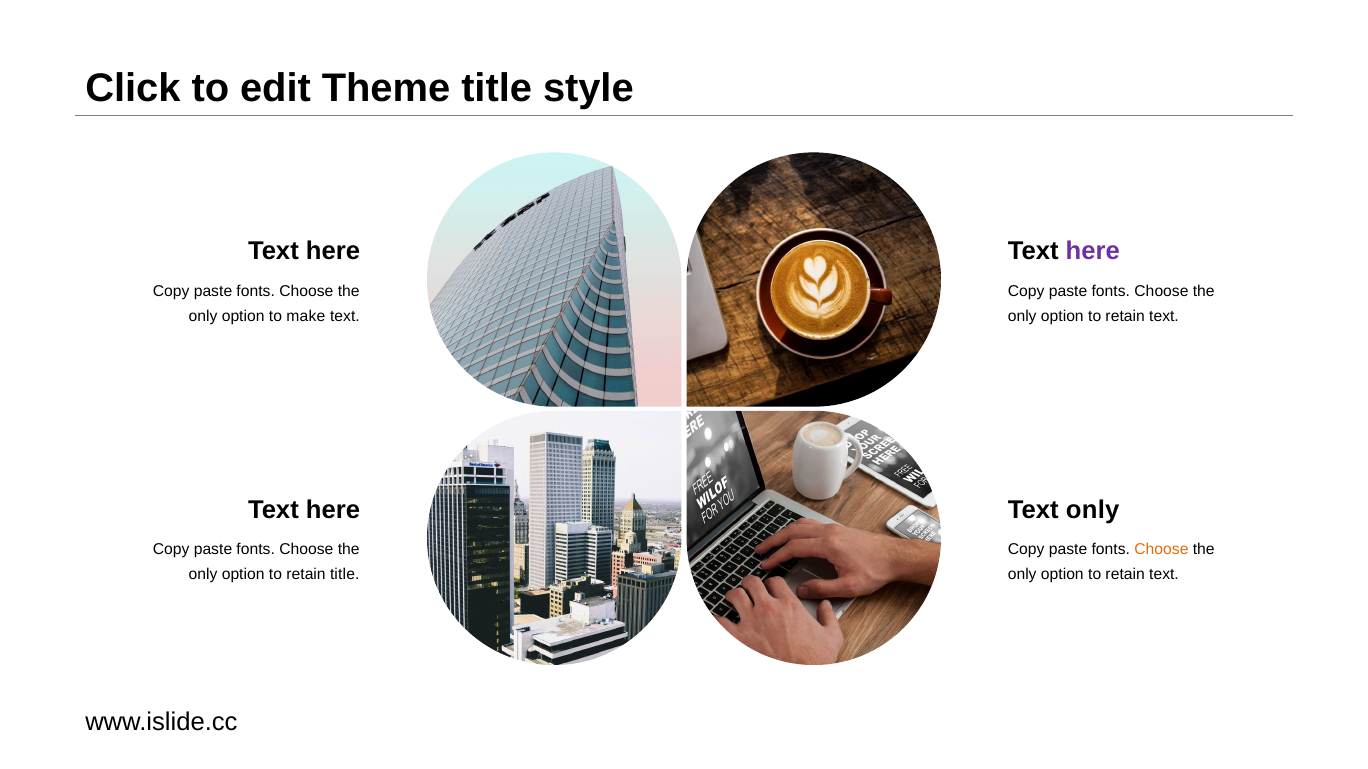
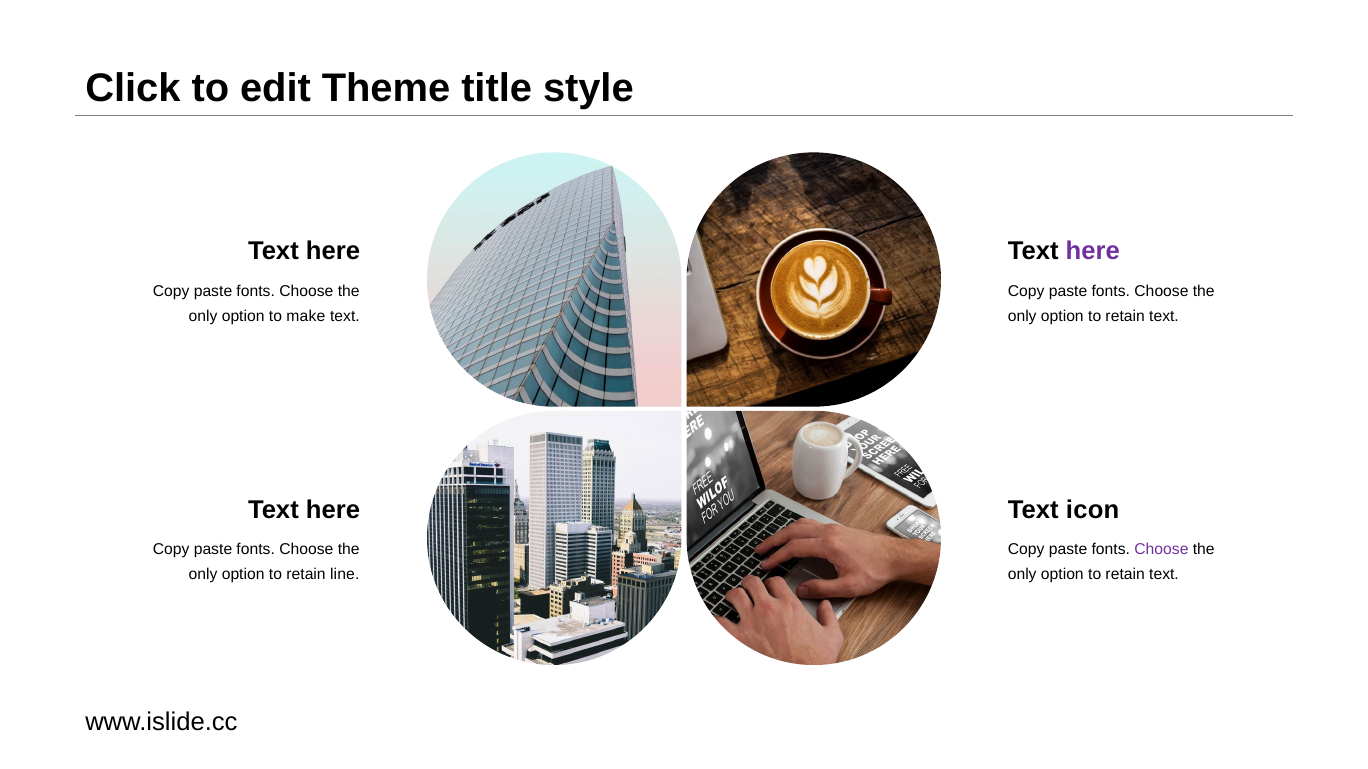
Text only: only -> icon (1093, 510)
Choose colour: orange -> purple (1161, 550)
retain title: title -> line (345, 575)
